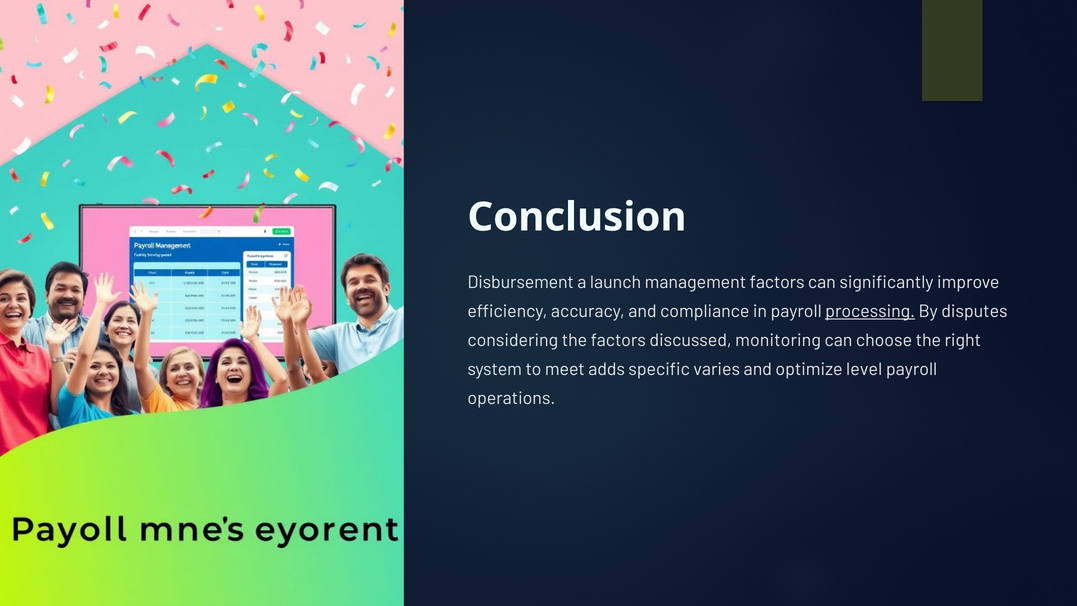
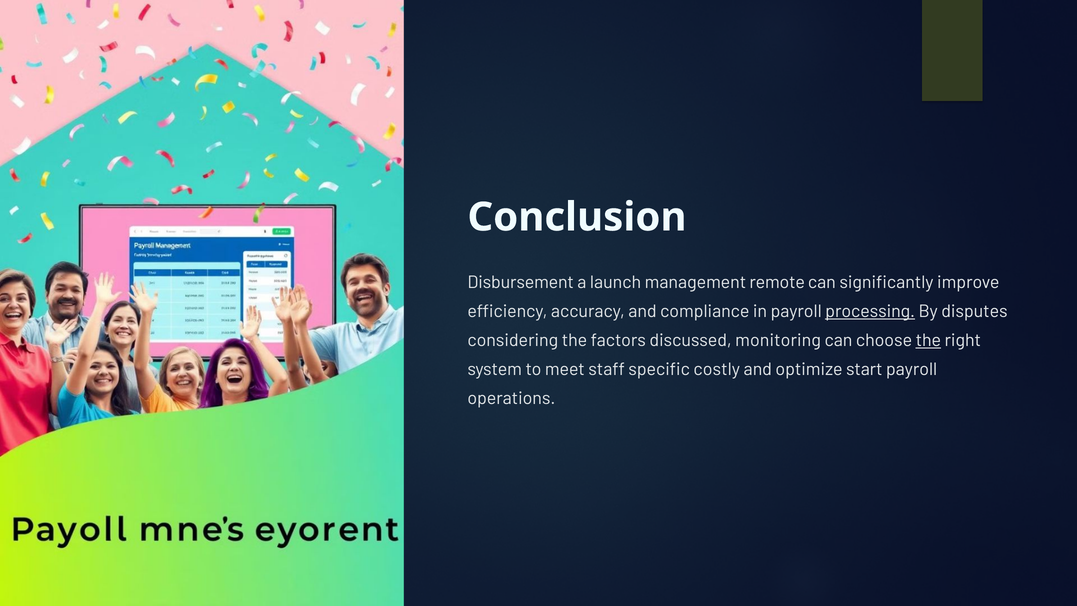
management factors: factors -> remote (777, 282)
the underline: none -> present (928, 340)
adds: adds -> staff (607, 369)
varies: varies -> costly (717, 369)
level: level -> start (864, 369)
